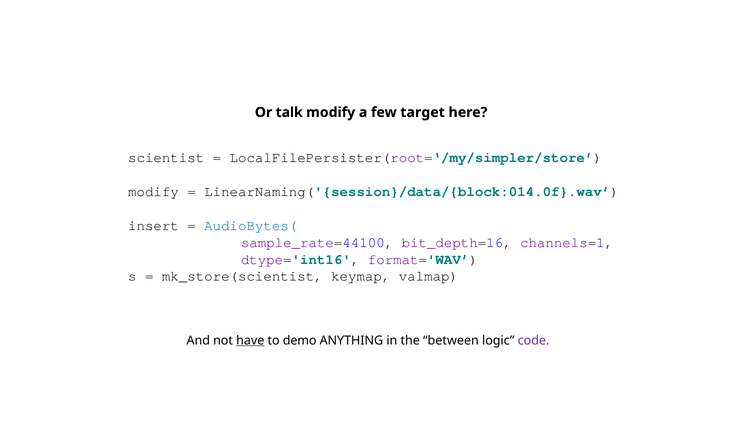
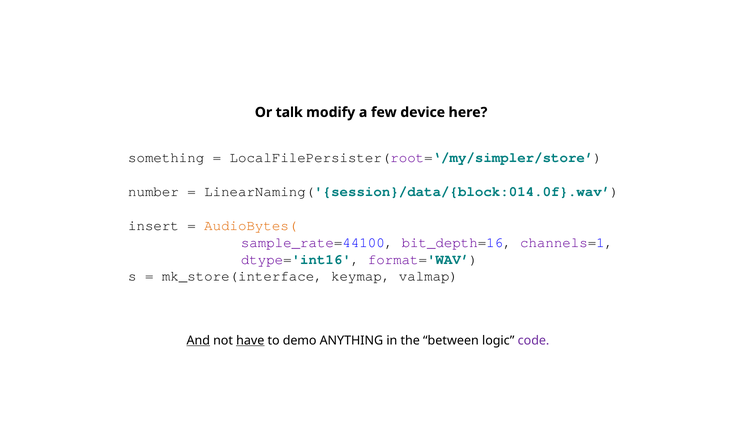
target: target -> device (423, 112)
scientist: scientist -> something (166, 158)
modify: modify -> number (153, 192)
AudioBytes( colour: blue -> orange (251, 226)
mk_store(scientist: mk_store(scientist -> mk_store(interface (242, 276)
And underline: none -> present (198, 340)
